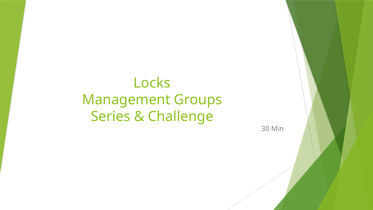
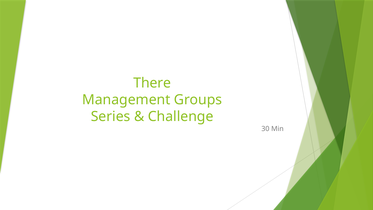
Locks: Locks -> There (152, 83)
